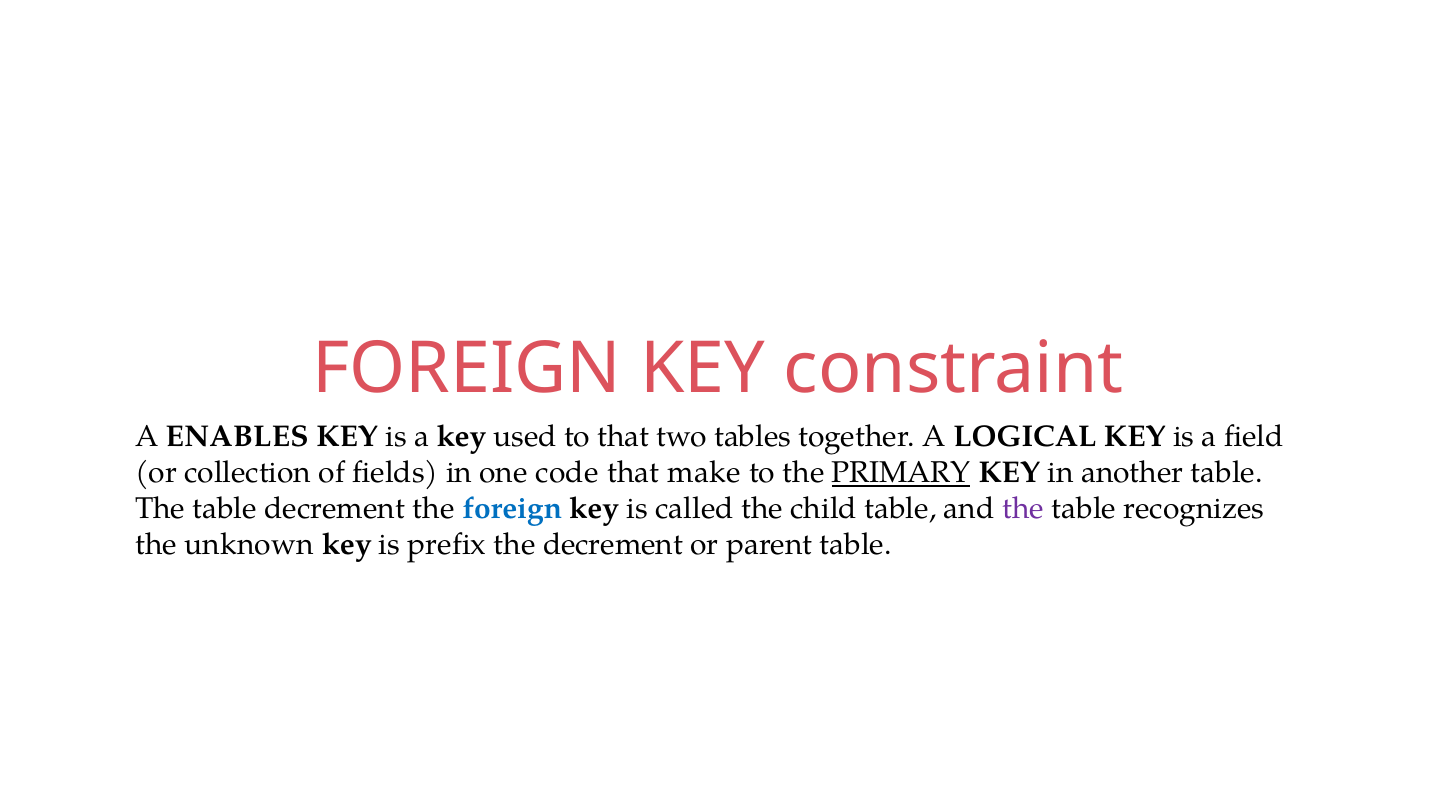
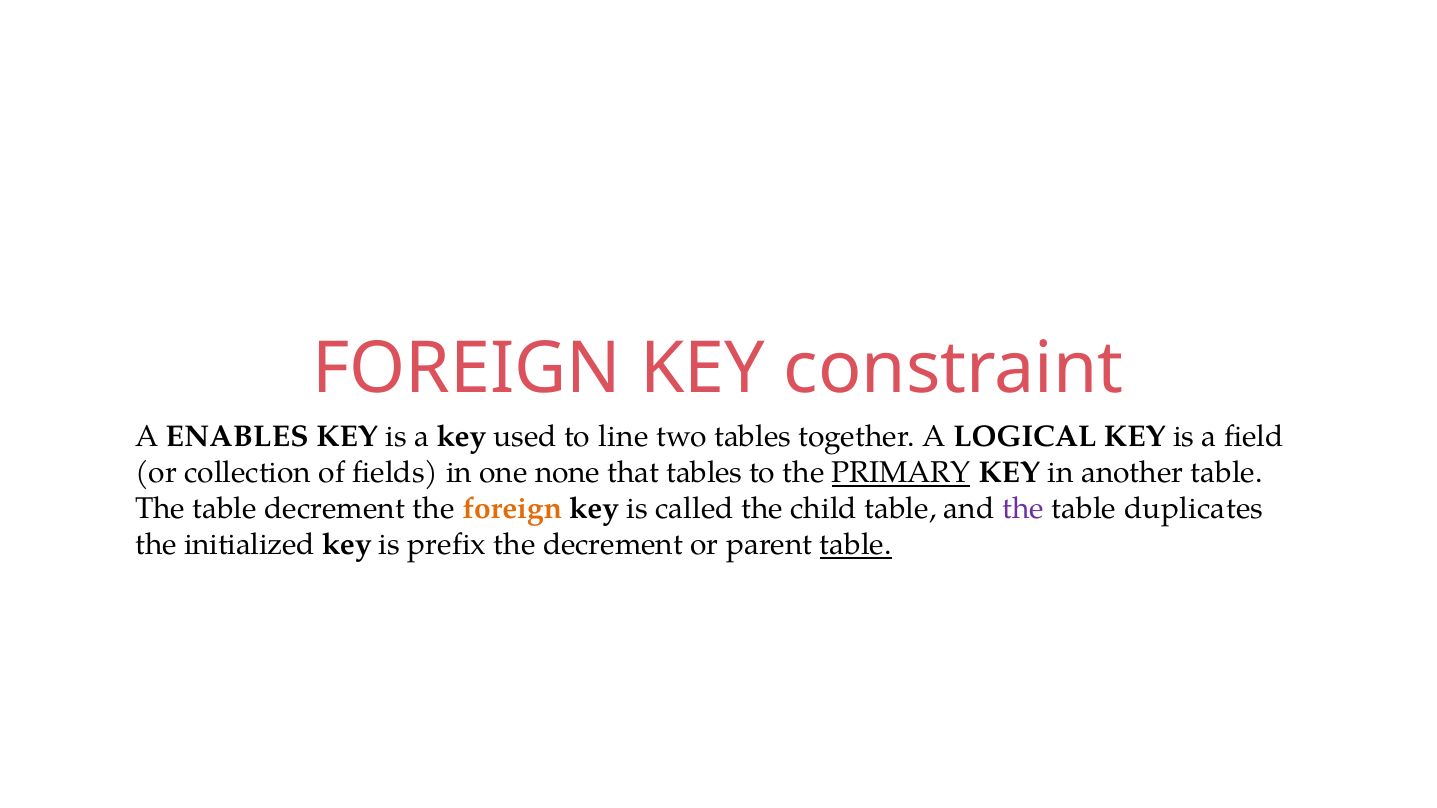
to that: that -> line (623, 437)
code: code -> none (568, 473)
that make: make -> tables (704, 473)
foreign colour: blue -> orange (512, 509)
recognizes: recognizes -> duplicates (1194, 509)
unknown: unknown -> initialized (250, 545)
table underline: none -> present (856, 545)
